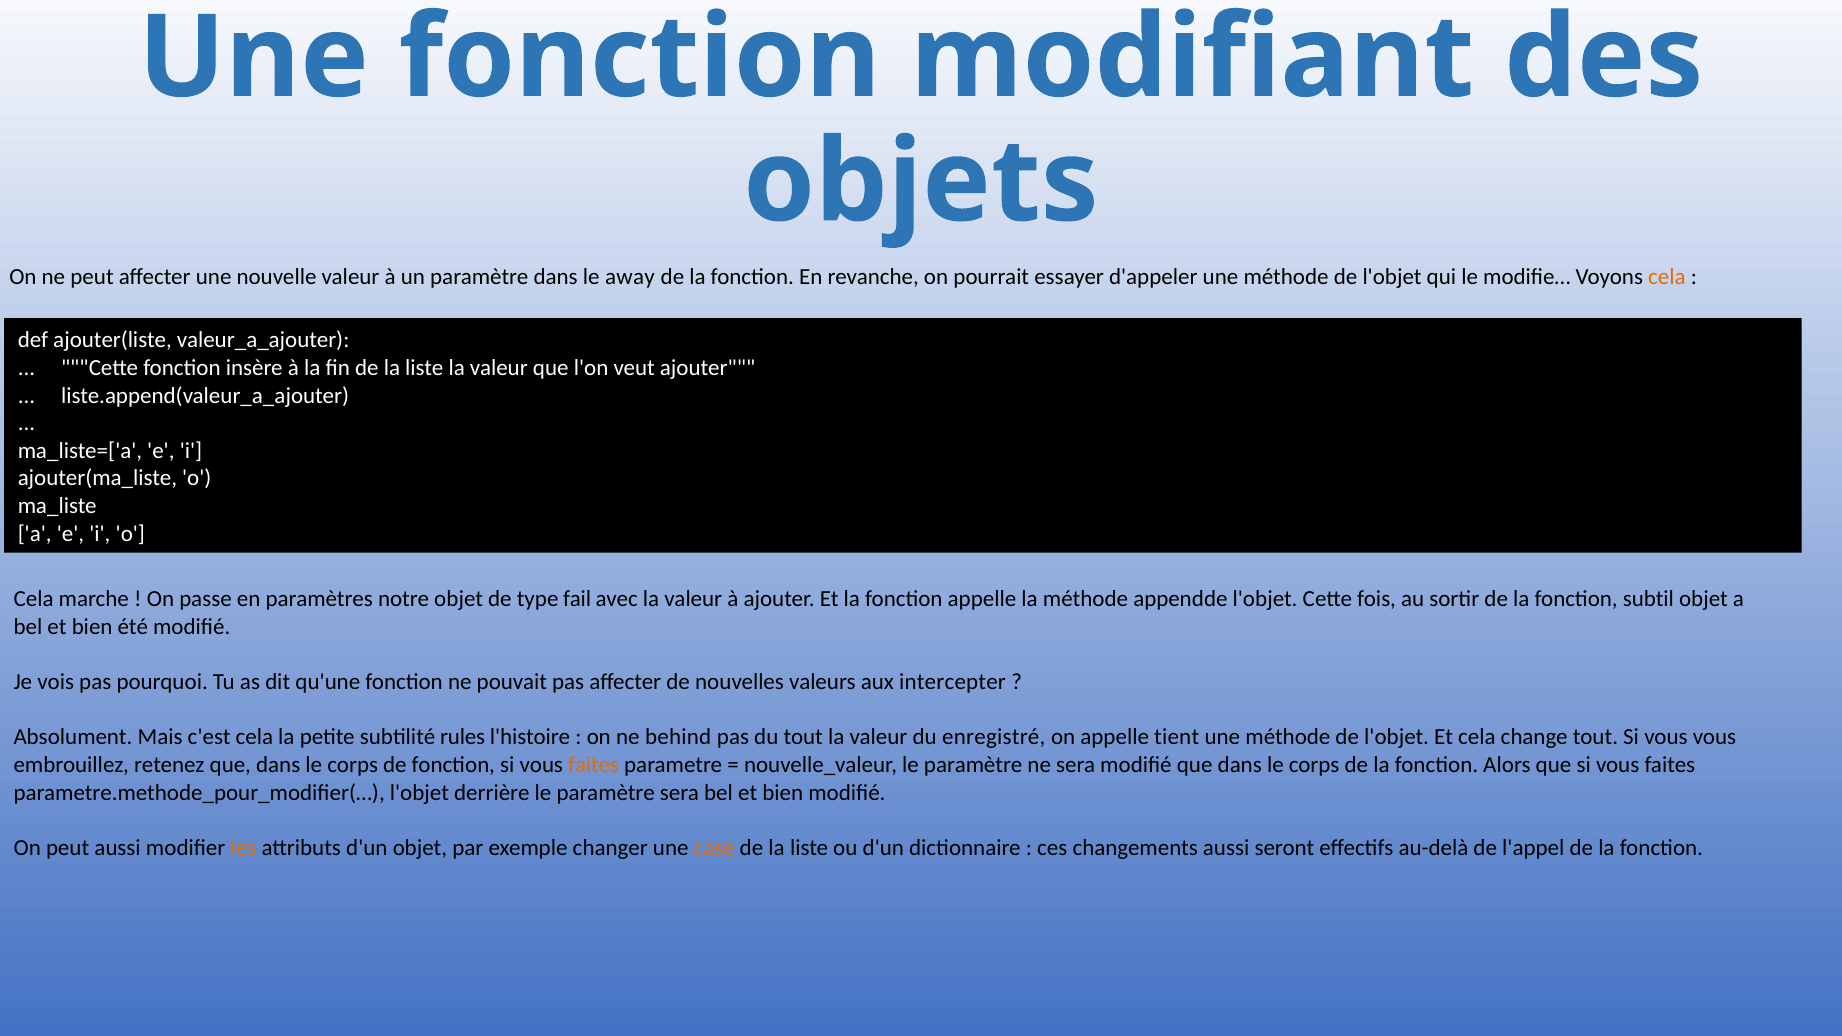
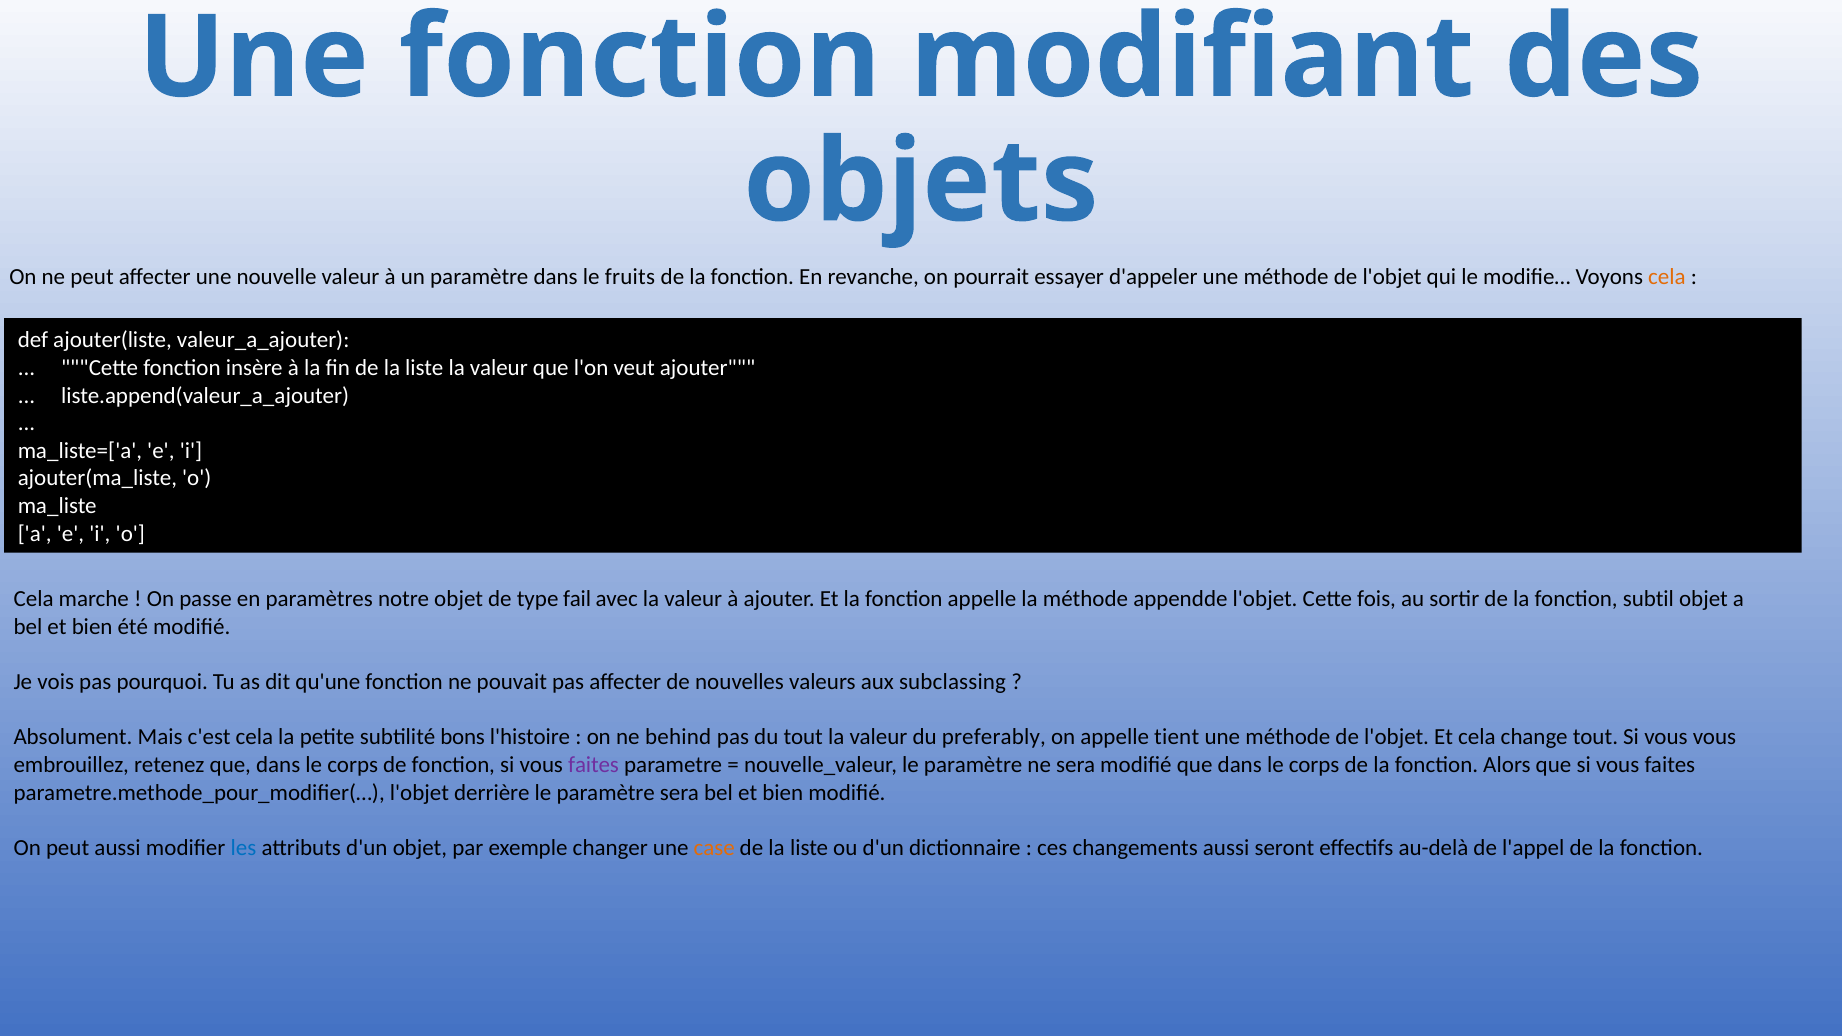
away: away -> fruits (630, 277)
intercepter: intercepter -> subclassing (953, 682)
rules: rules -> bons (463, 737)
enregistré: enregistré -> preferably (994, 737)
faites colour: orange -> purple (594, 765)
les colour: orange -> blue (243, 848)
